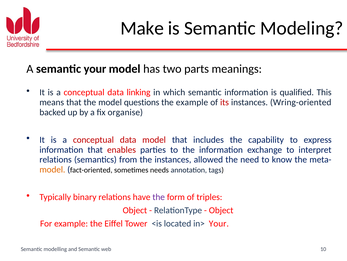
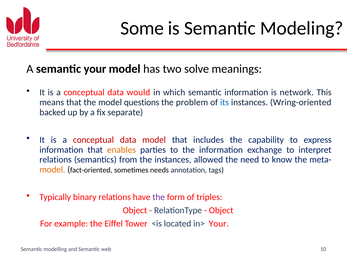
Make: Make -> Some (142, 28)
parts: parts -> solve (197, 69)
linking: linking -> would (138, 92)
qualified: qualified -> network (297, 92)
the example: example -> problem (192, 102)
its colour: red -> blue (225, 102)
organise: organise -> separate (125, 112)
enables colour: red -> orange (122, 149)
